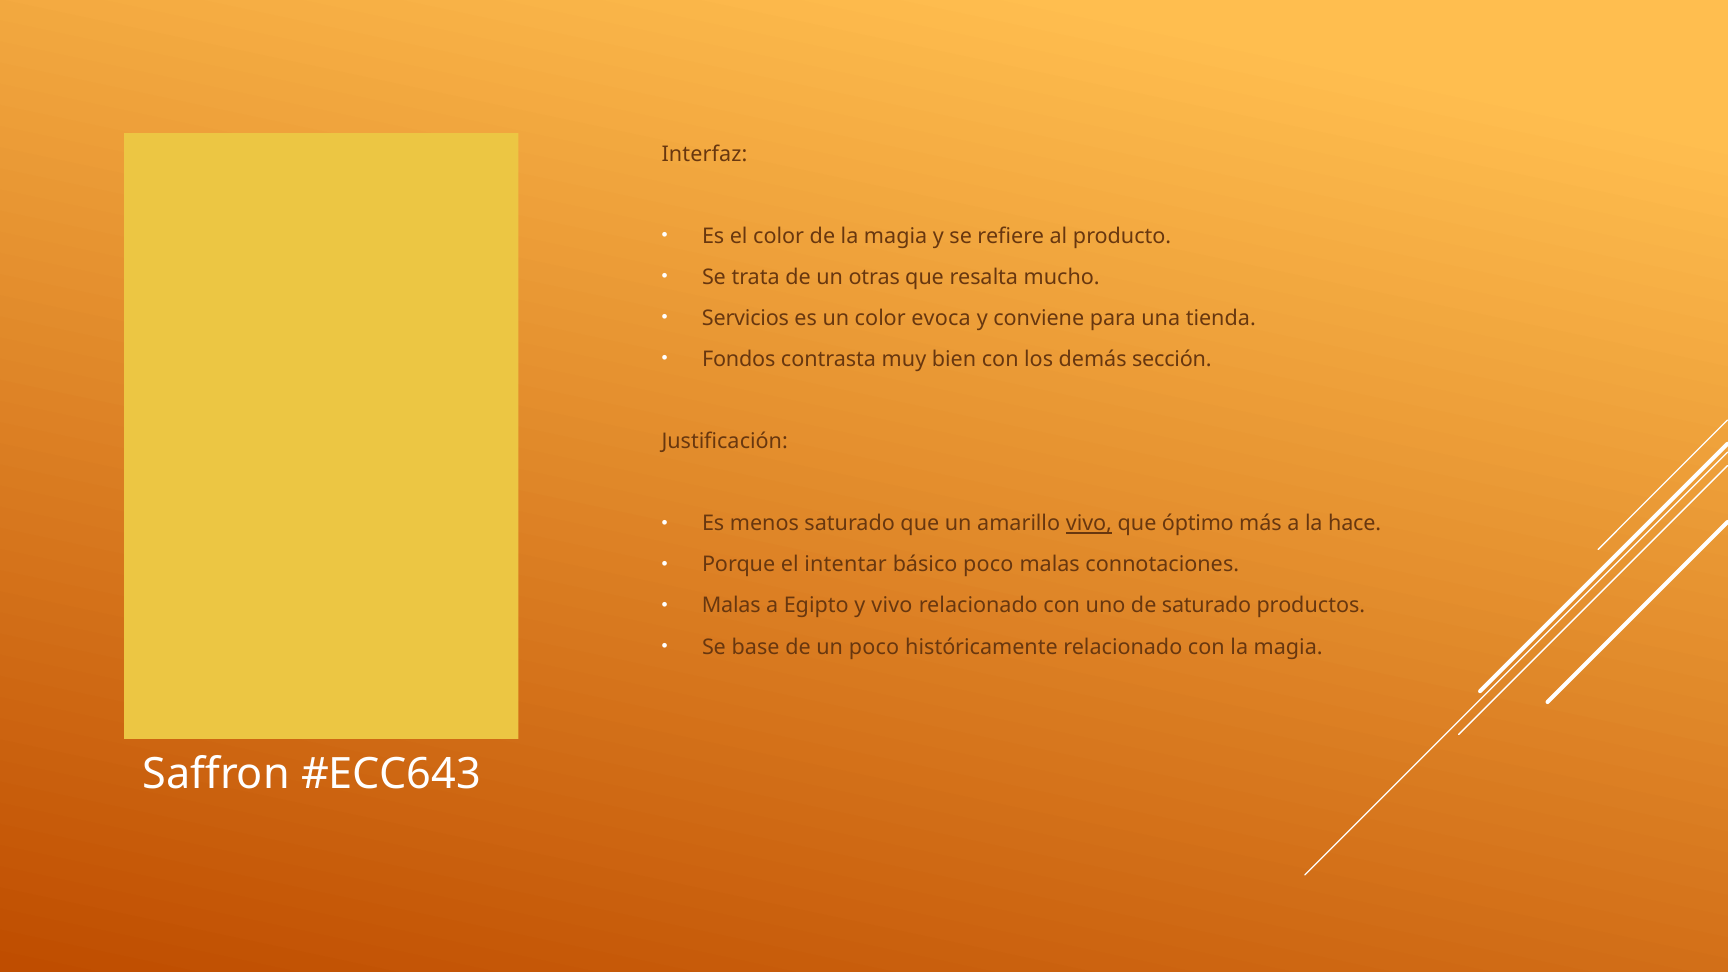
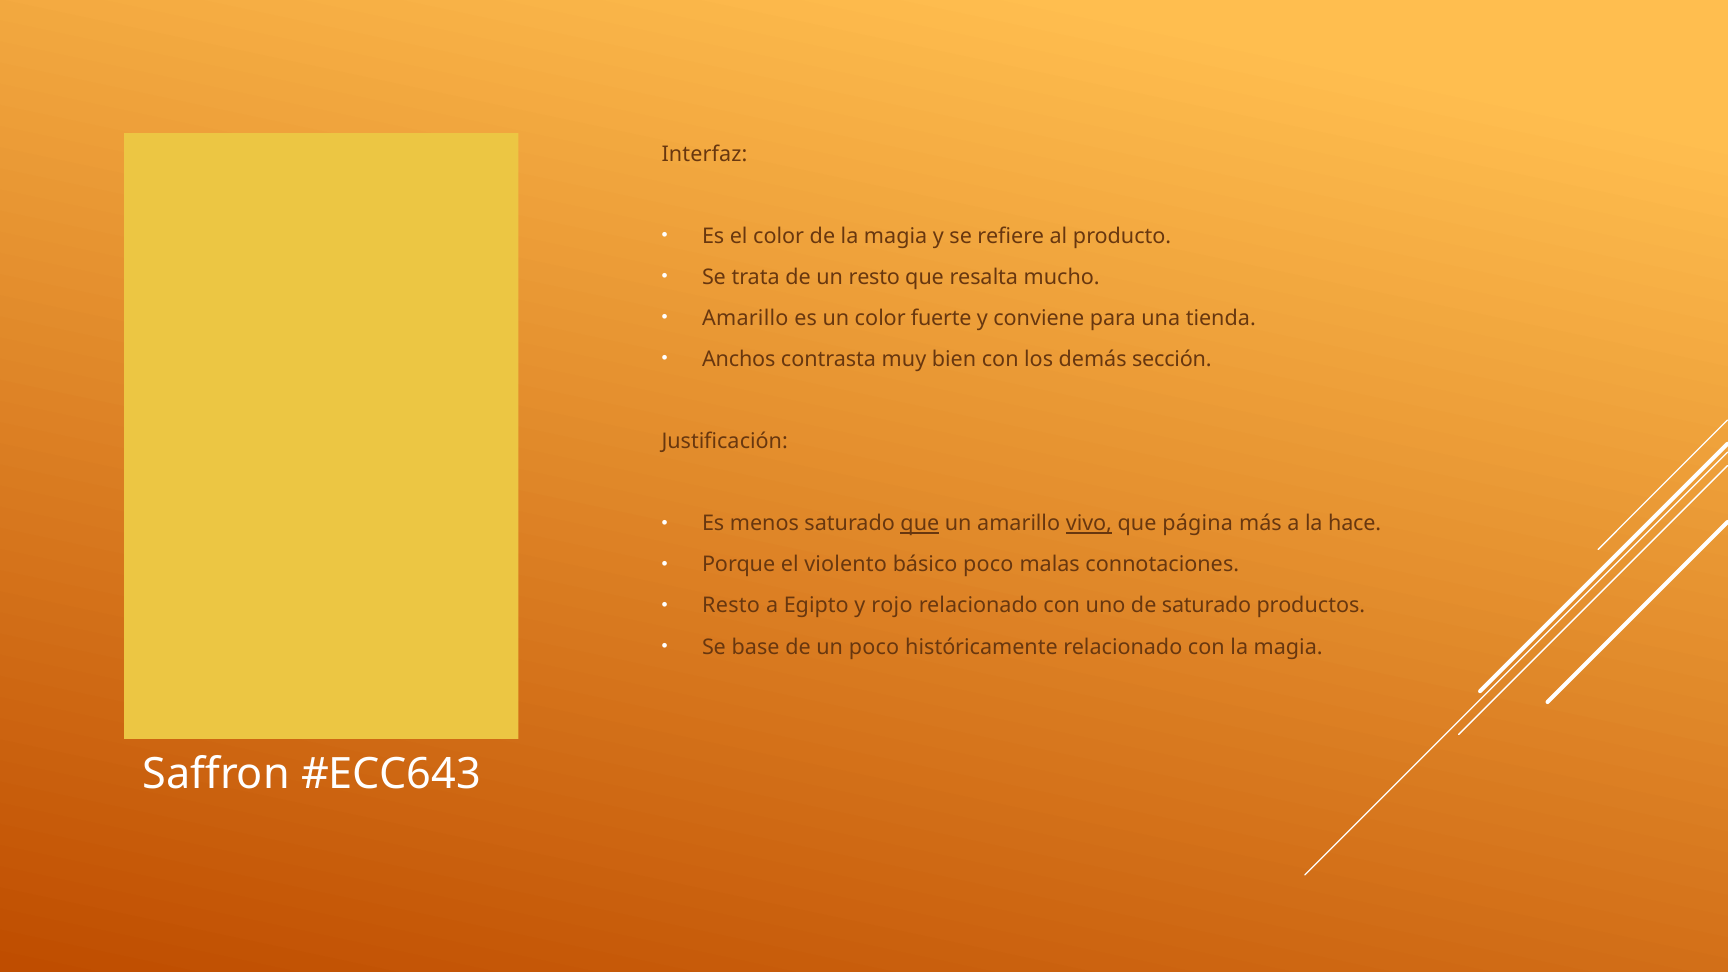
un otras: otras -> resto (874, 277)
Servicios: Servicios -> Amarillo (745, 318)
evoca: evoca -> fuerte (941, 318)
Fondos: Fondos -> Anchos (739, 359)
que underline: none -> present (920, 524)
óptimo: óptimo -> página (1198, 524)
intentar: intentar -> violento (846, 565)
Malas: Malas -> Resto (731, 606)
y vivo: vivo -> rojo (892, 606)
